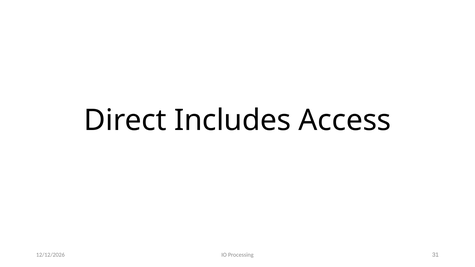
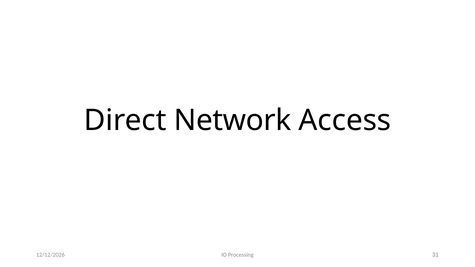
Includes: Includes -> Network (233, 121)
